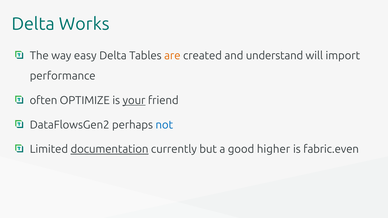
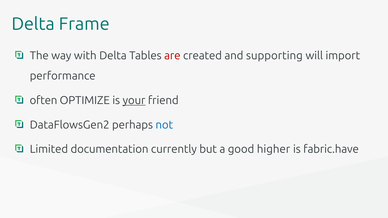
Works: Works -> Frame (84, 24)
easy: easy -> with (85, 56)
are colour: orange -> red (172, 56)
understand: understand -> supporting (274, 56)
documentation underline: present -> none (110, 149)
fabric.even: fabric.even -> fabric.have (331, 149)
